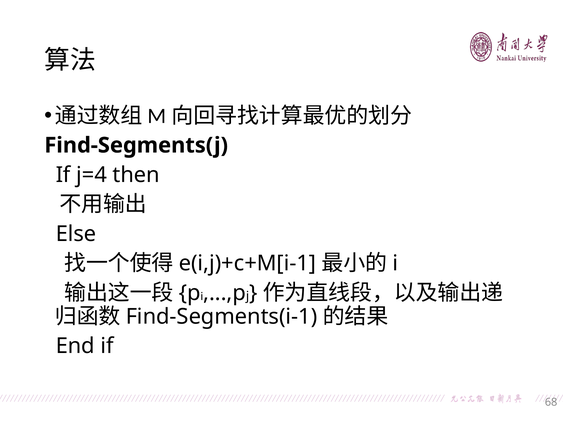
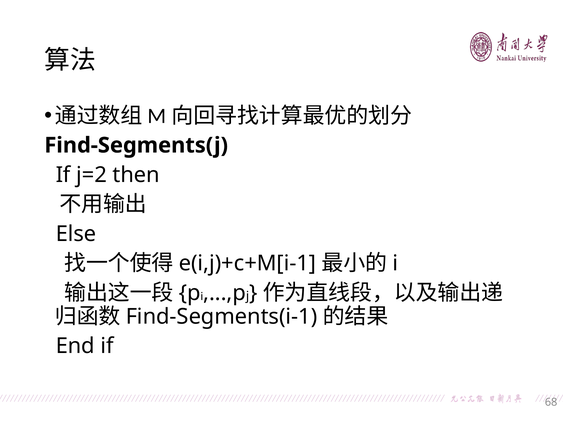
j=4: j=4 -> j=2 (92, 175)
